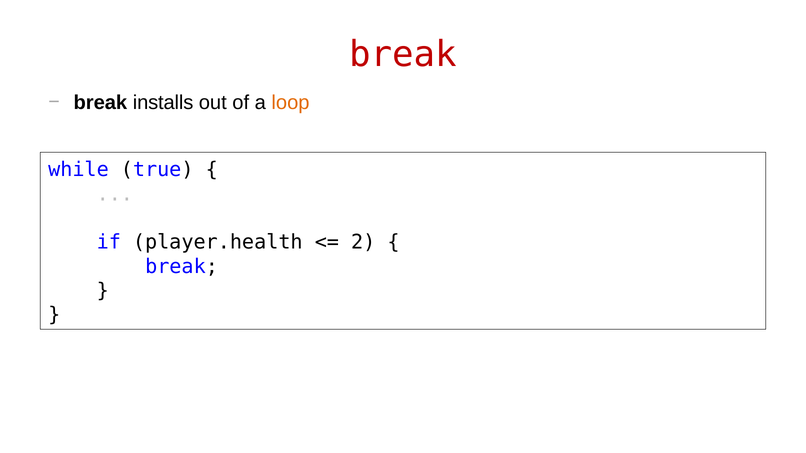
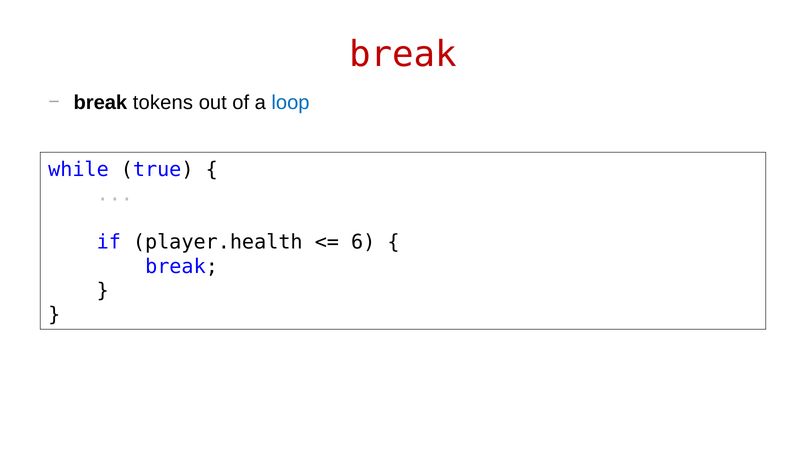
installs: installs -> tokens (163, 102)
loop colour: orange -> blue (291, 102)
2: 2 -> 6 (363, 243)
